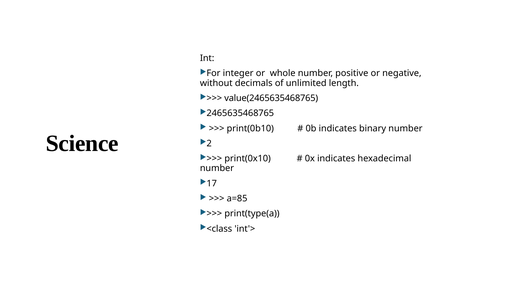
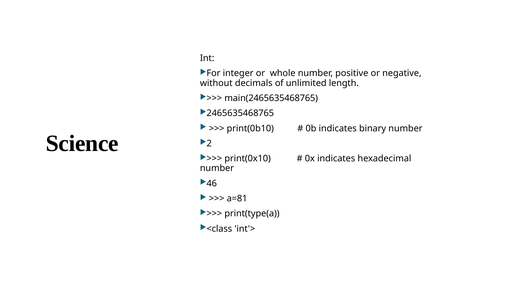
value(2465635468765: value(2465635468765 -> main(2465635468765 (271, 98)
17: 17 -> 46 (212, 184)
a=85: a=85 -> a=81 (237, 199)
